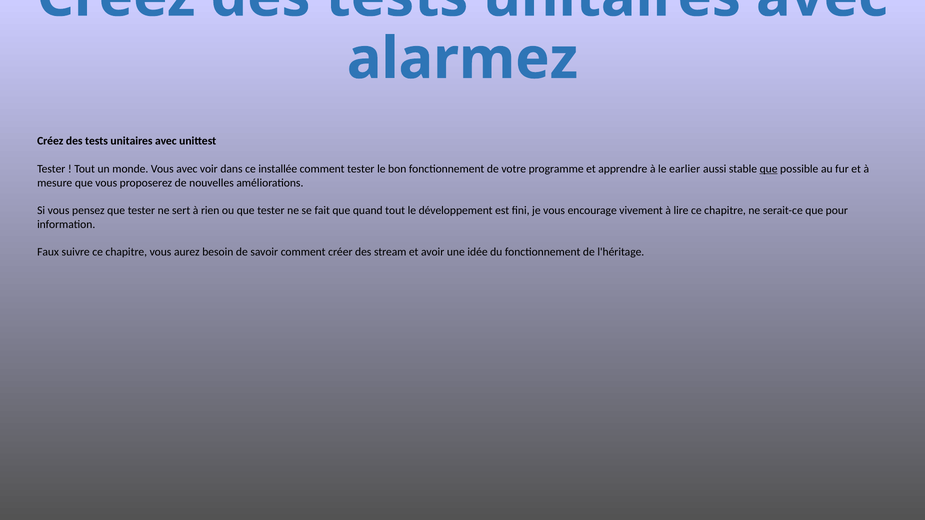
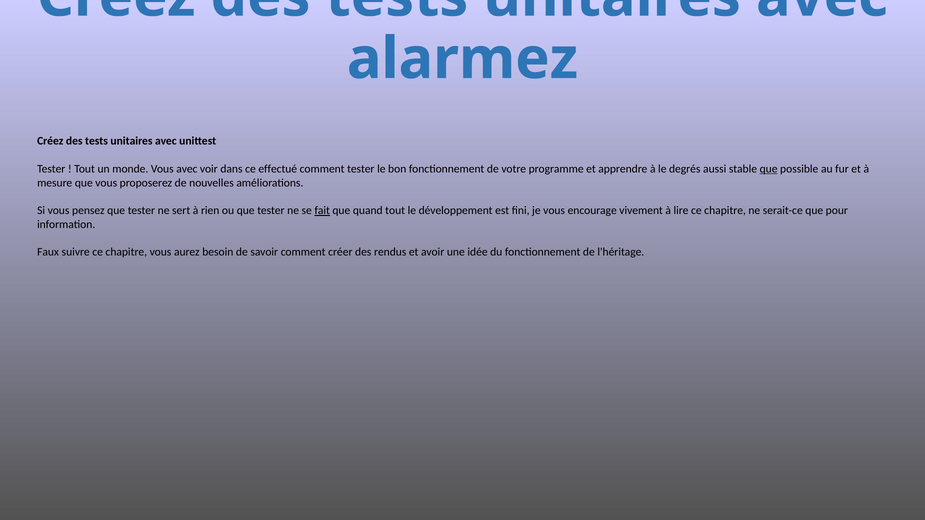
installée: installée -> effectué (278, 169)
earlier: earlier -> degrés (685, 169)
fait underline: none -> present (322, 211)
stream: stream -> rendus (390, 252)
